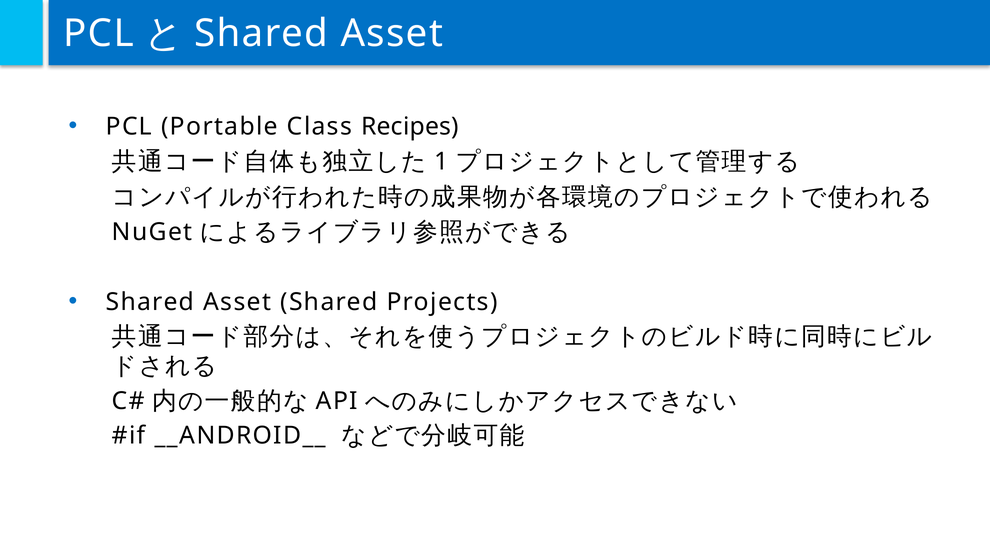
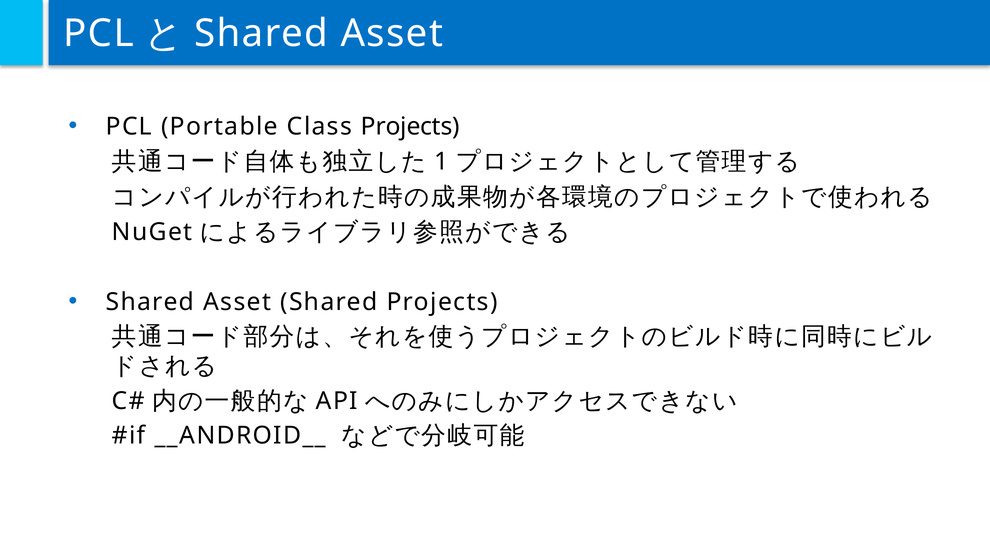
Class Recipes: Recipes -> Projects (410, 126)
